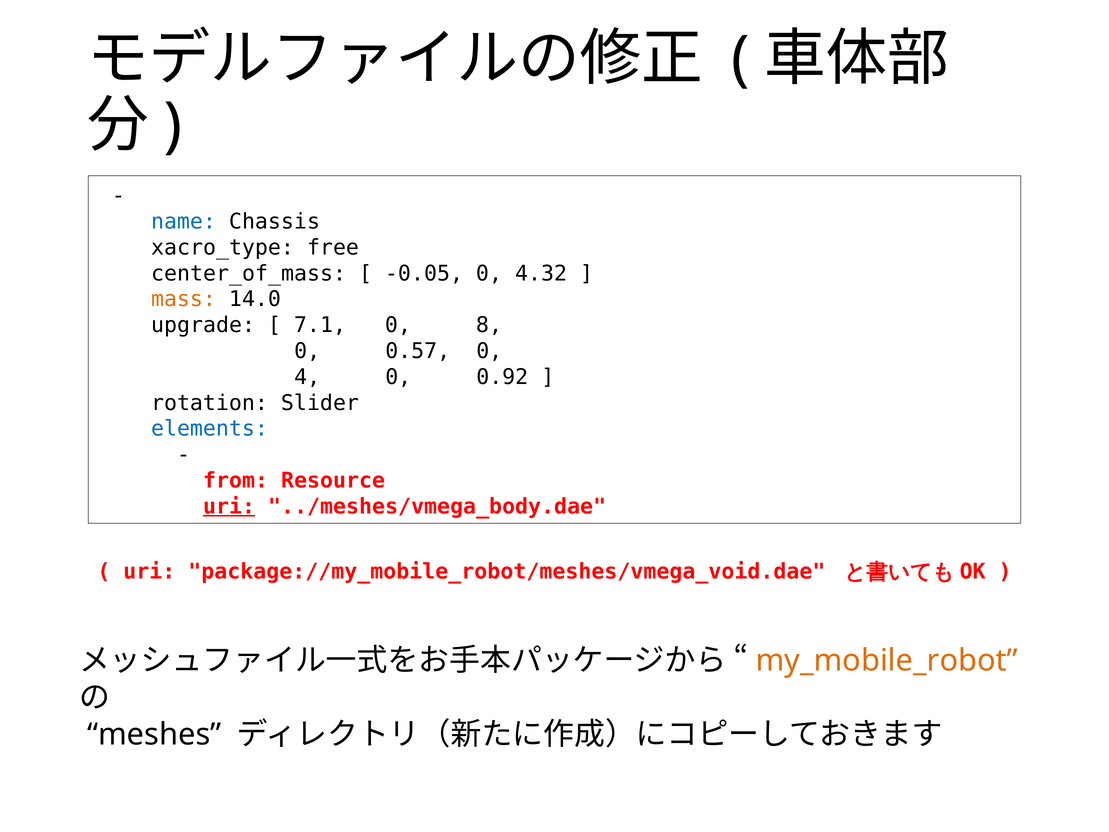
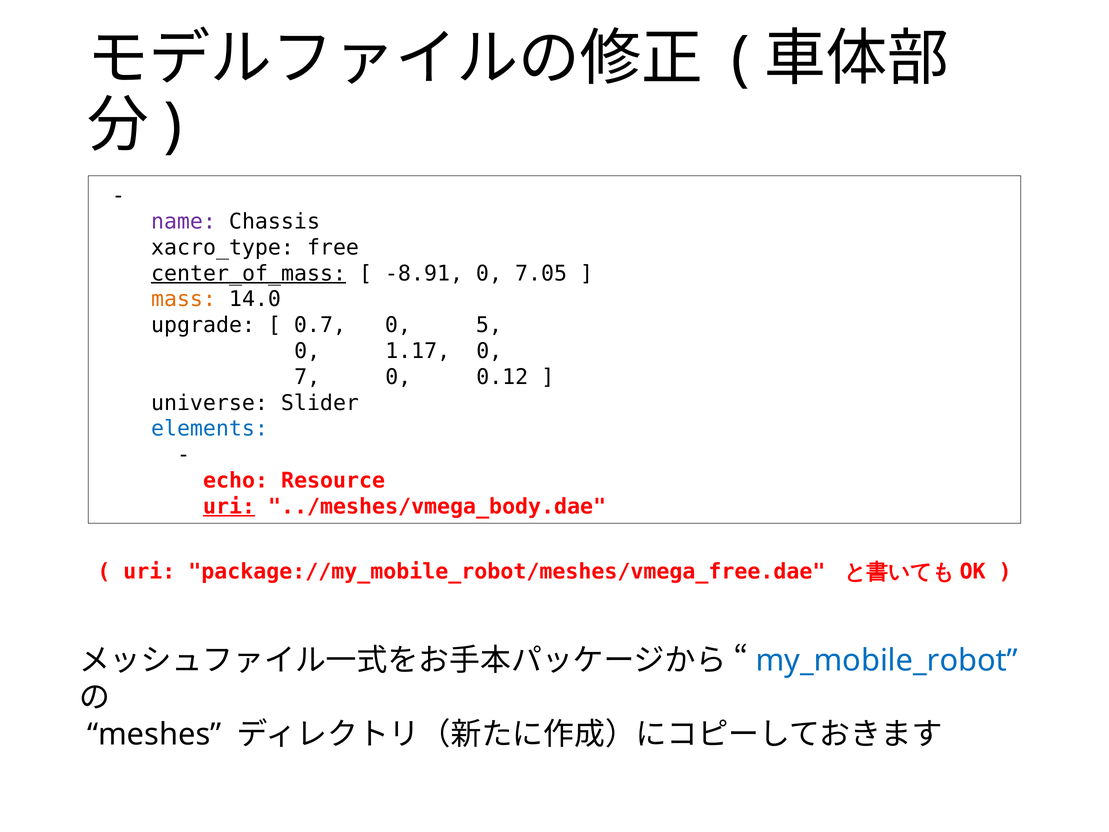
name colour: blue -> purple (183, 222)
center_of_mass underline: none -> present (249, 273)
-0.05: -0.05 -> -8.91 (424, 273)
4.32: 4.32 -> 7.05 (541, 273)
7.1: 7.1 -> 0.7 (320, 325)
8: 8 -> 5 (489, 325)
0.57: 0.57 -> 1.17 (418, 351)
4: 4 -> 7 (307, 377)
0.92: 0.92 -> 0.12 (502, 377)
rotation: rotation -> universe (209, 403)
from: from -> echo (236, 480)
package://my_mobile_robot/meshes/vmega_void.dae: package://my_mobile_robot/meshes/vmega_void.dae -> package://my_mobile_robot/meshes/vmega_free.dae (507, 572)
my_mobile_robot colour: orange -> blue (887, 660)
